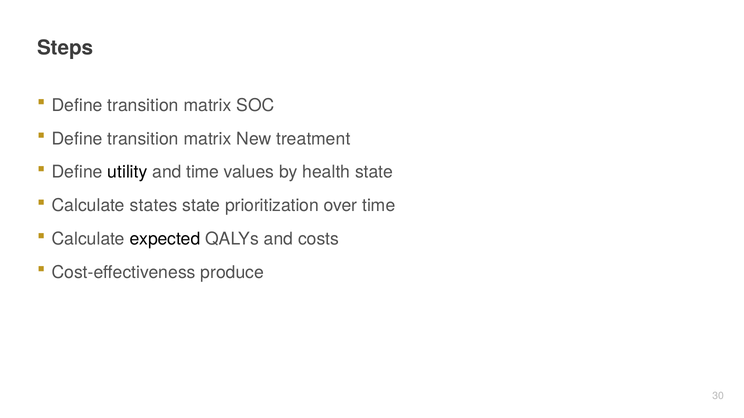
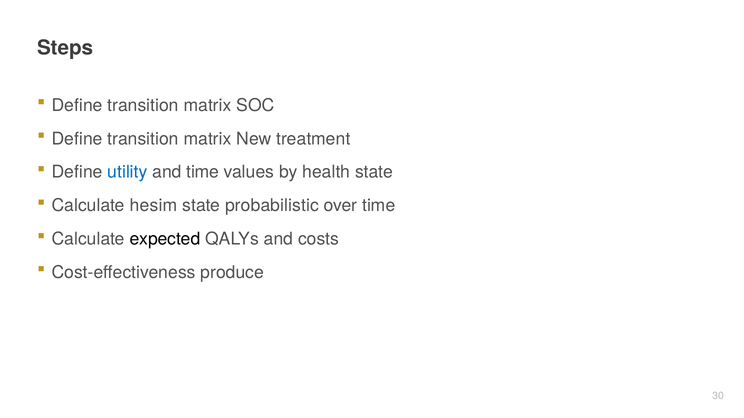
utility colour: black -> blue (127, 172)
states: states -> hesim (154, 206)
prioritization: prioritization -> probabilistic (272, 206)
